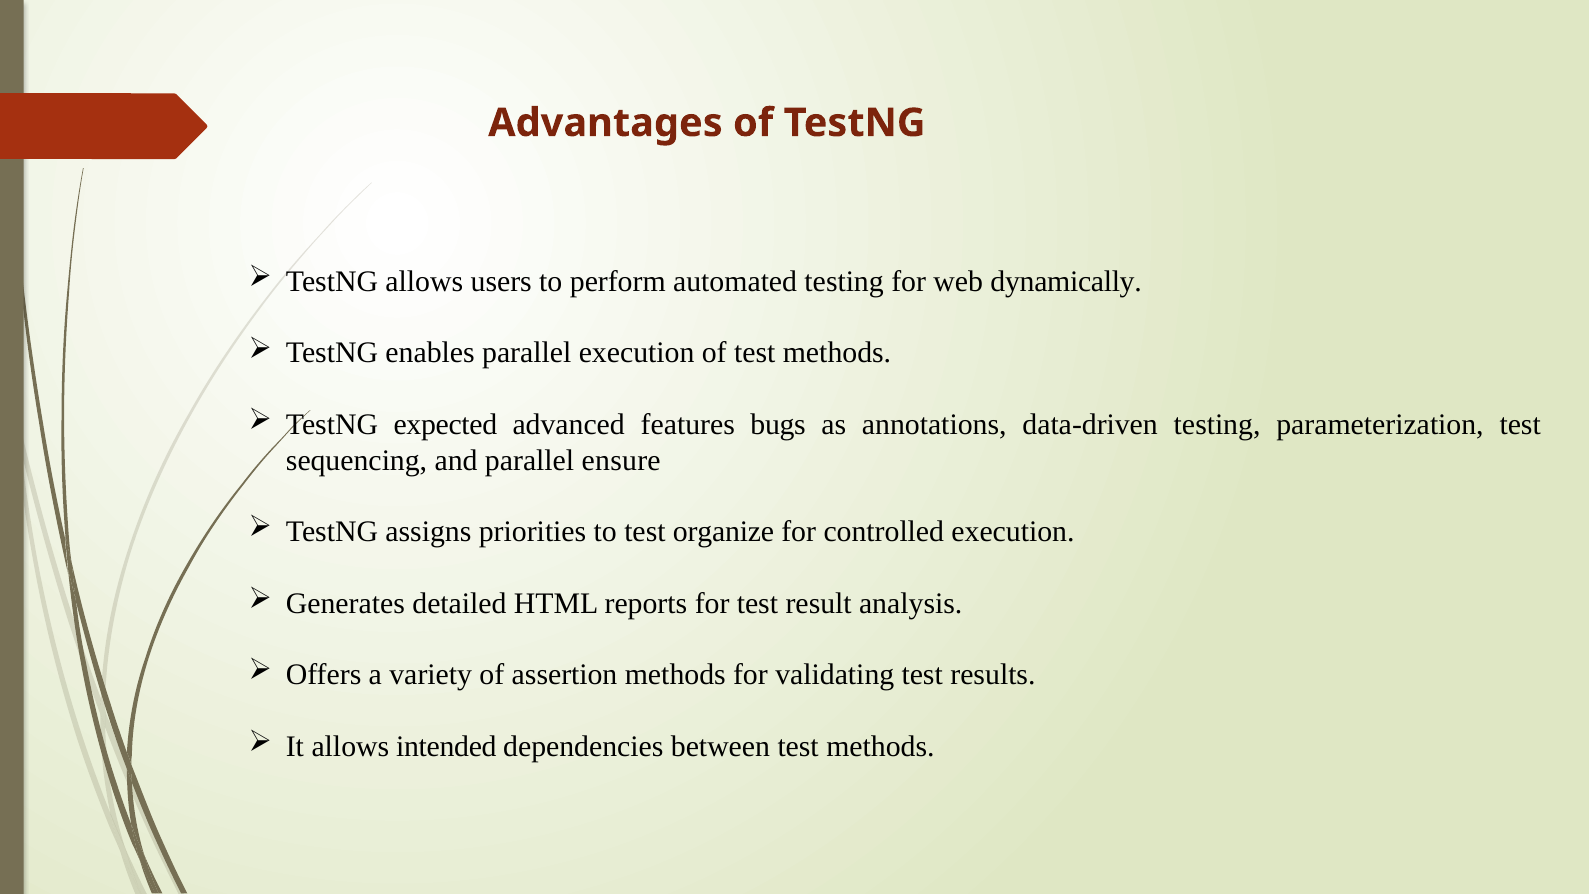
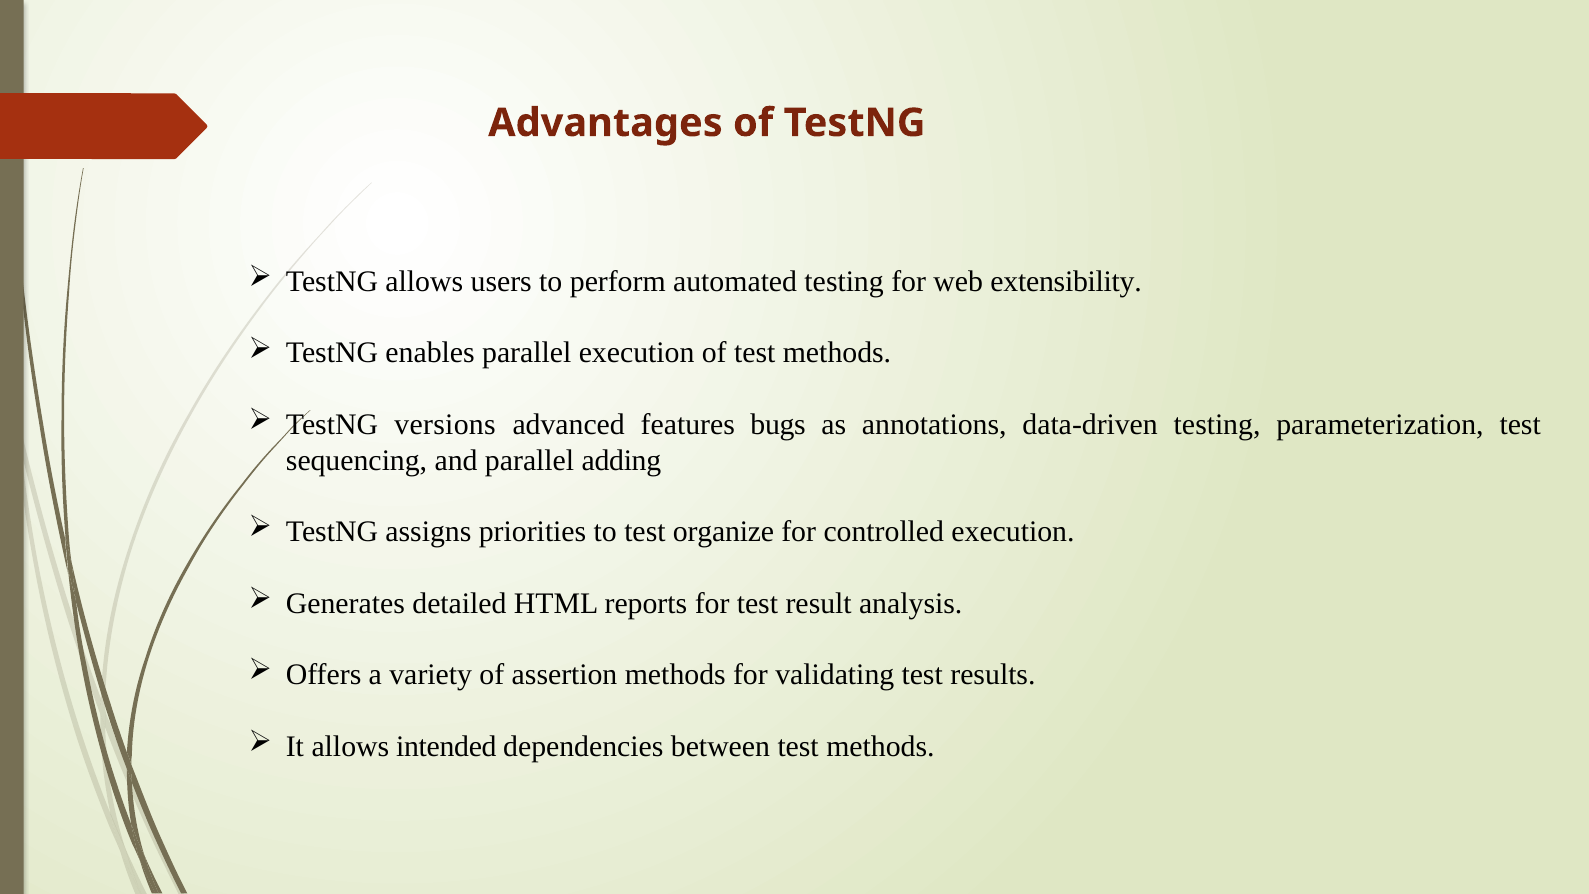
dynamically: dynamically -> extensibility (1066, 282)
expected: expected -> versions (445, 425)
ensure: ensure -> adding (621, 460)
